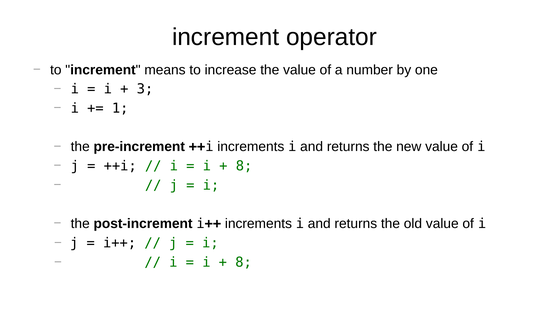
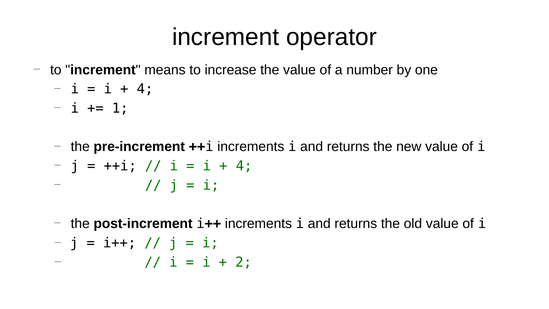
3: 3 -> 4 (145, 89)
8: 8 -> 4 (244, 166)
8: 8 -> 2 (244, 262)
